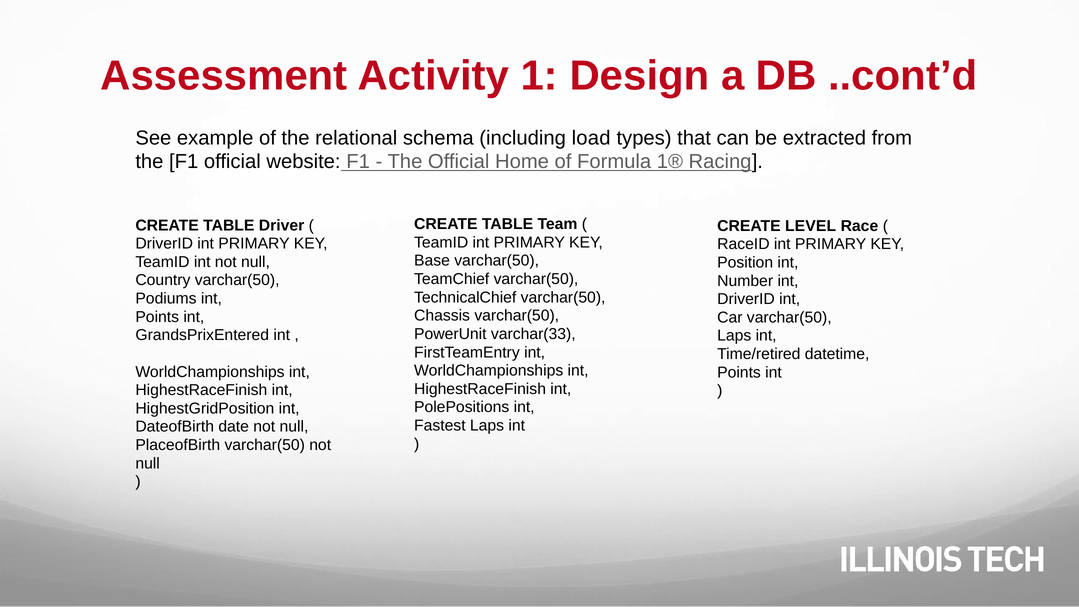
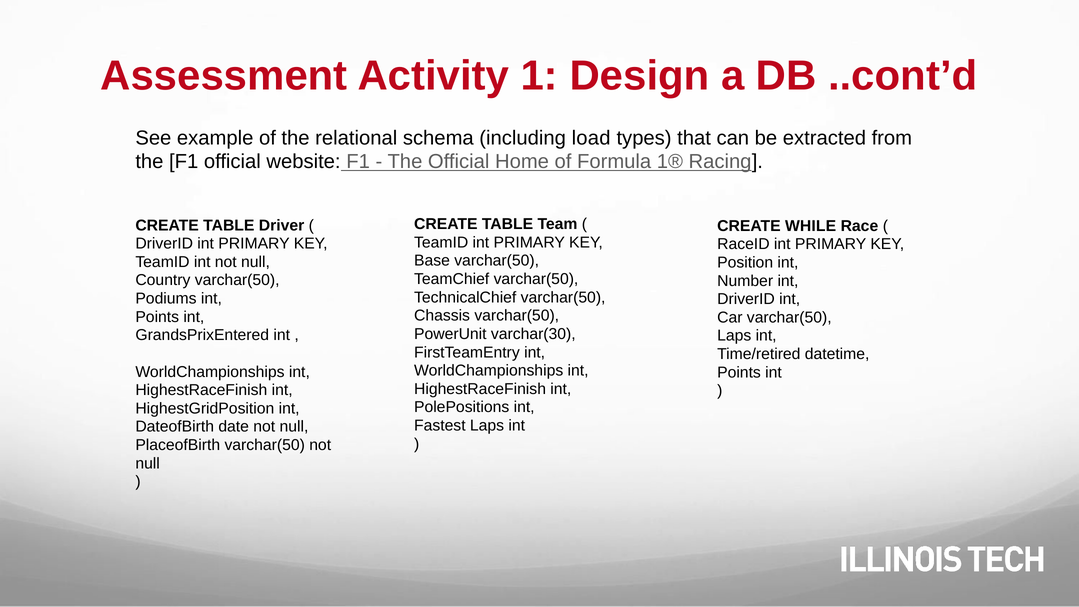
LEVEL: LEVEL -> WHILE (811, 226)
varchar(33: varchar(33 -> varchar(30 (533, 334)
